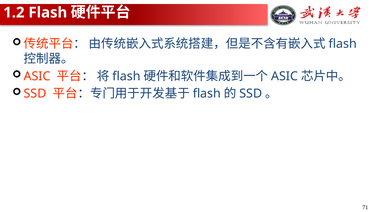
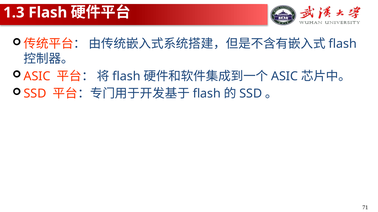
1.2: 1.2 -> 1.3 (14, 13)
